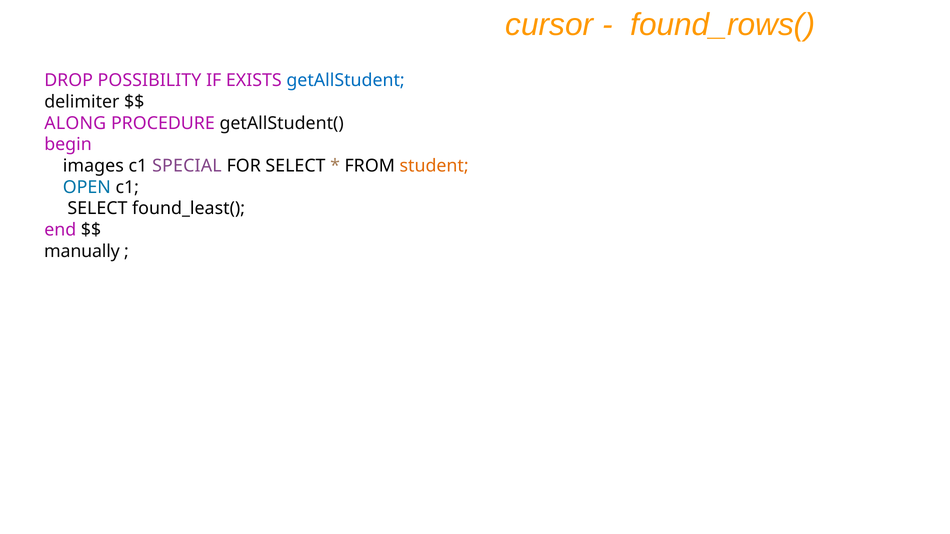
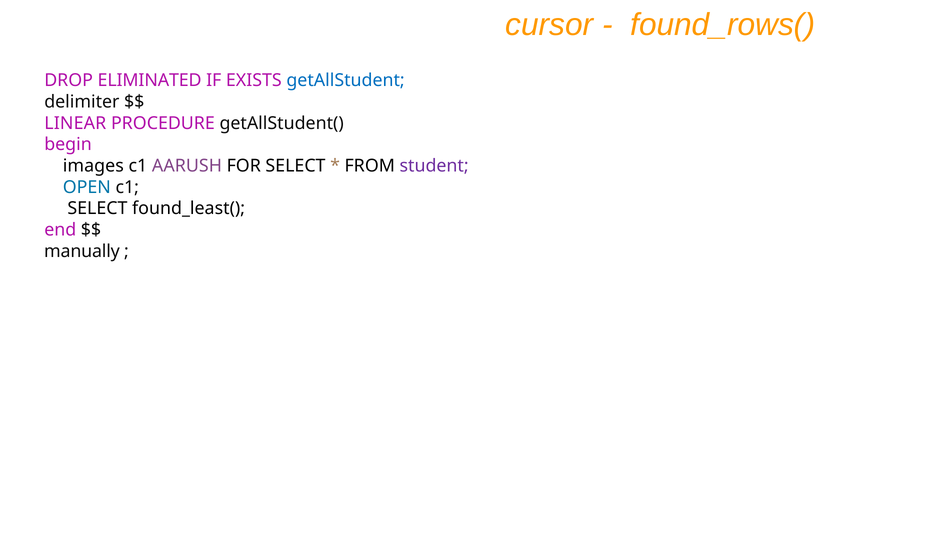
POSSIBILITY: POSSIBILITY -> ELIMINATED (150, 80)
ALONG: ALONG -> LINEAR (75, 123)
SPECIAL: SPECIAL -> AARUSH (187, 166)
student colour: orange -> purple (434, 166)
